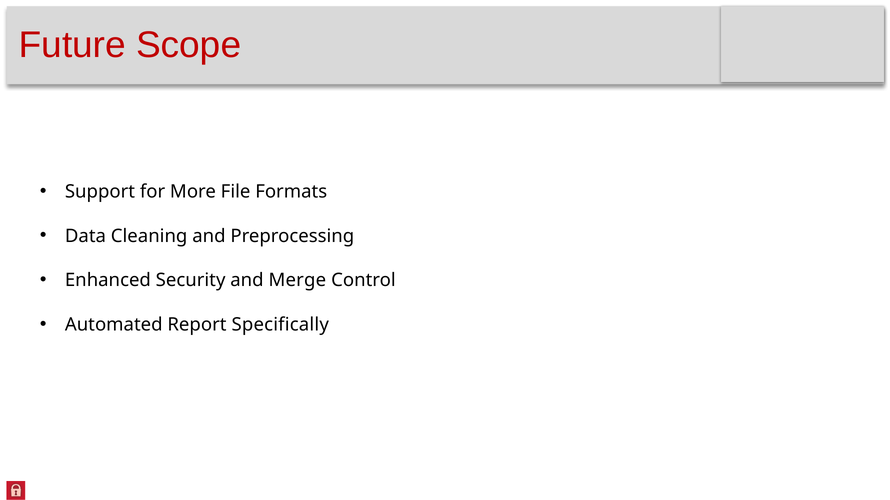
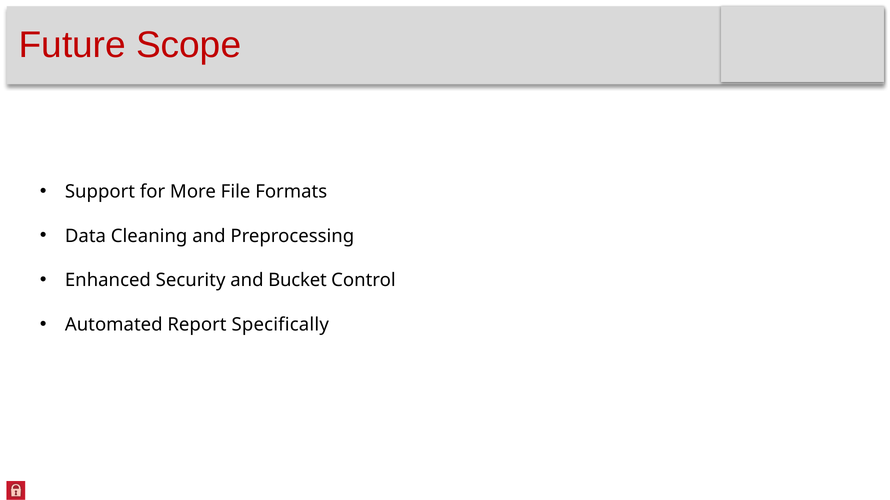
Merge: Merge -> Bucket (298, 281)
